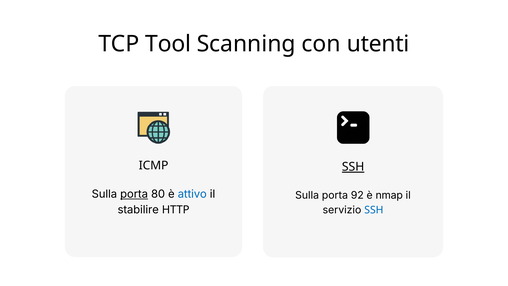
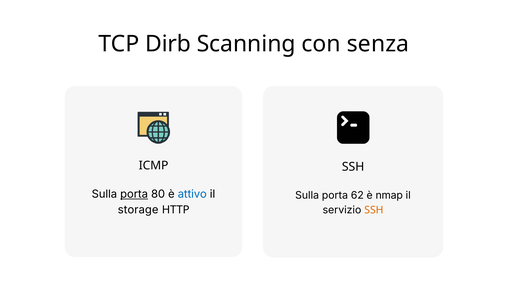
Tool: Tool -> Dirb (168, 44)
utenti: utenti -> senza (378, 44)
SSH underline: present -> none (353, 167)
92: 92 -> 62 (357, 195)
stabilire: stabilire -> storage (138, 210)
SSH colour: blue -> orange (374, 210)
